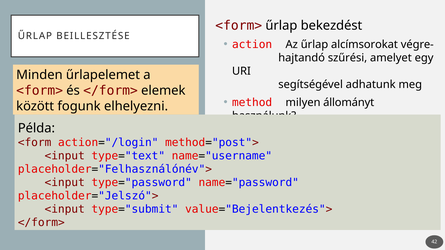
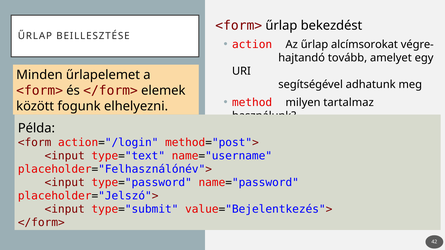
szűrési: szűrési -> tovább (348, 58)
állományt: állományt -> tartalmaz (349, 103)
